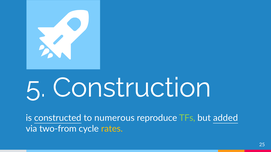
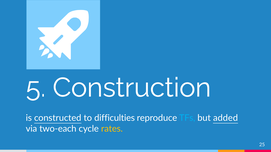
numerous: numerous -> difficulties (115, 118)
TFs colour: light green -> light blue (187, 118)
two-from: two-from -> two-each (58, 129)
